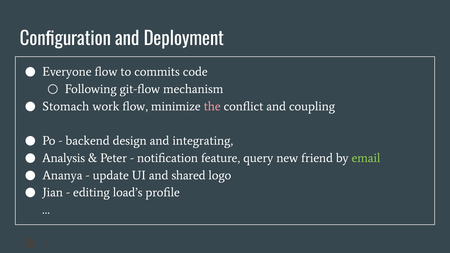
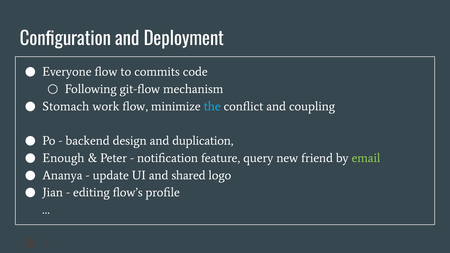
the colour: pink -> light blue (212, 106)
integrating: integrating -> duplication (203, 141)
Analysis: Analysis -> Enough (63, 158)
load’s: load’s -> flow’s (128, 193)
